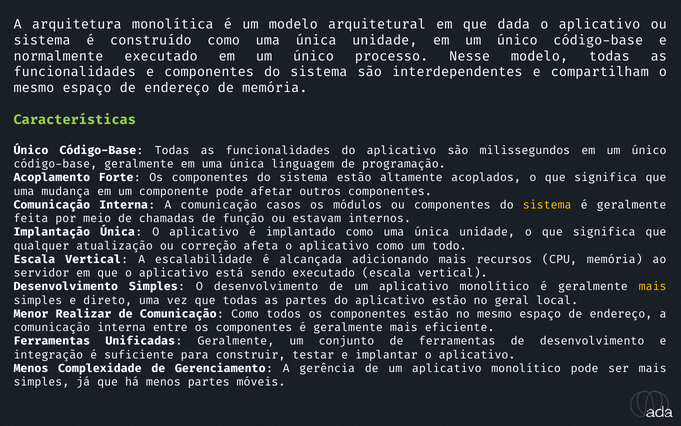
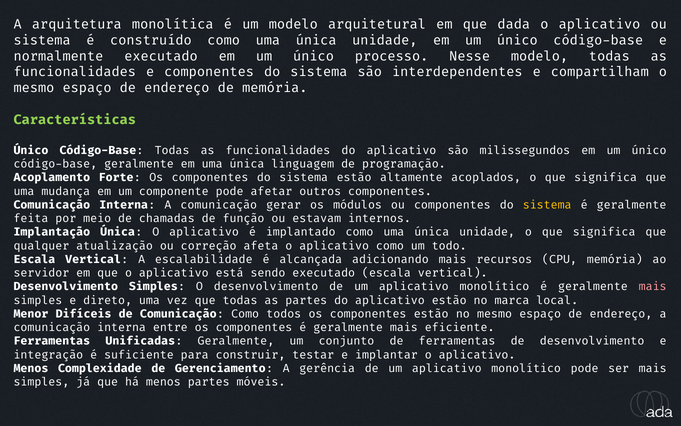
casos: casos -> gerar (284, 205)
mais colour: yellow -> pink (653, 286)
geral: geral -> marca (512, 300)
Realizar: Realizar -> Difíceis (84, 314)
